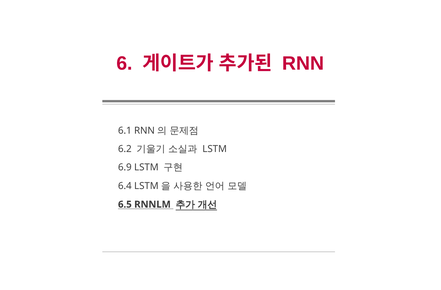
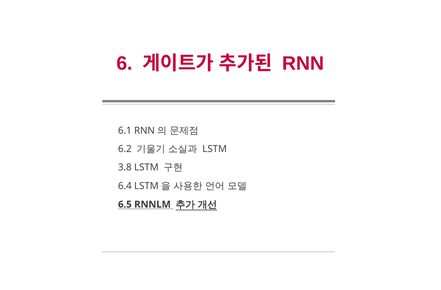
6.9: 6.9 -> 3.8 (125, 167)
